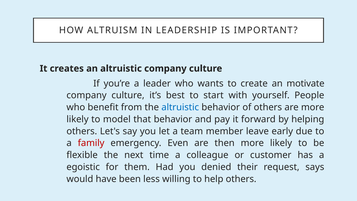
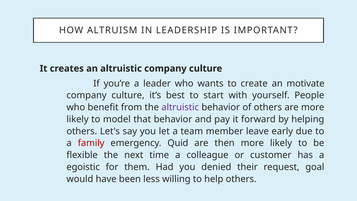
altruistic colour: blue -> purple (180, 107)
Even: Even -> Quid (178, 143)
says: says -> goal (315, 167)
